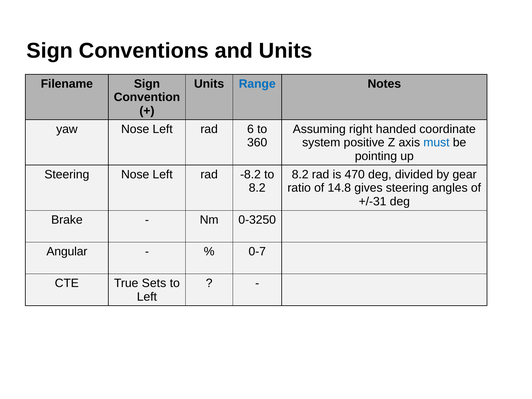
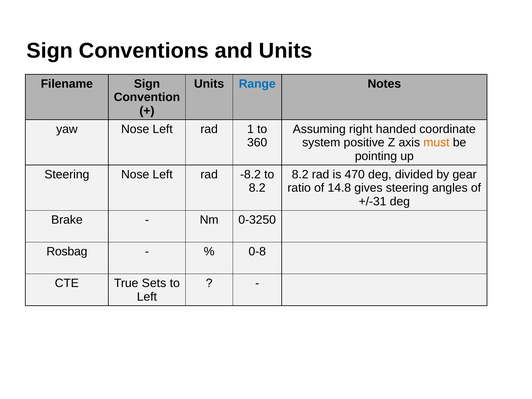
6: 6 -> 1 (251, 129)
must colour: blue -> orange (436, 143)
Angular: Angular -> Rosbag (67, 252)
0-7: 0-7 -> 0-8 (257, 252)
